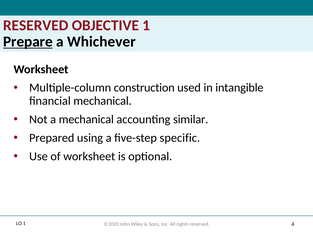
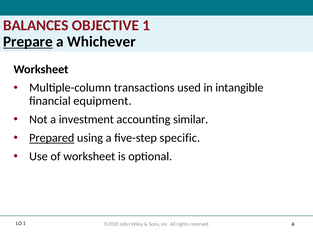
RESERVED: RESERVED -> BALANCES (36, 25)
construction: construction -> transactions (144, 88)
financial mechanical: mechanical -> equipment (102, 101)
a mechanical: mechanical -> investment (86, 120)
Prepared underline: none -> present (52, 138)
